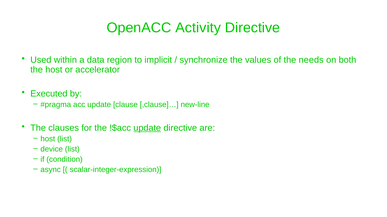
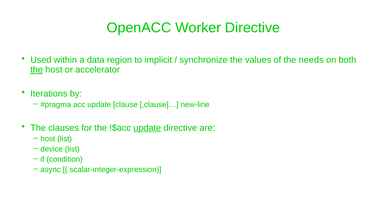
Activity: Activity -> Worker (198, 28)
the underline: none -> present (37, 70)
Executed: Executed -> Iterations (49, 94)
